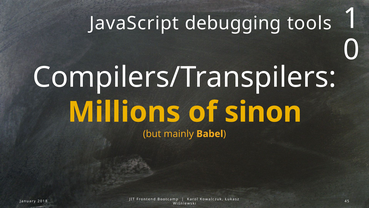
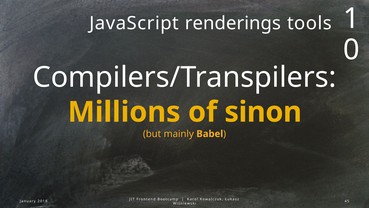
debugging: debugging -> renderings (233, 23)
